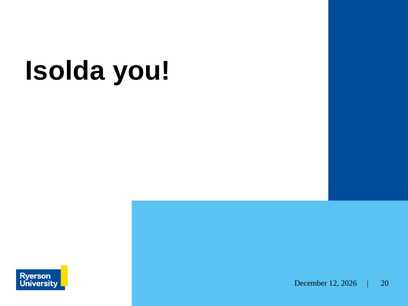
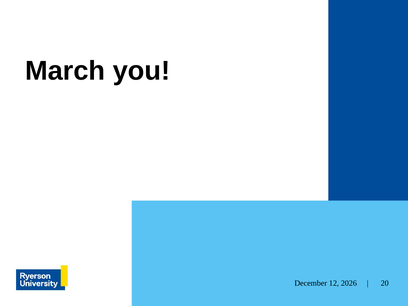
Isolda: Isolda -> March (65, 71)
